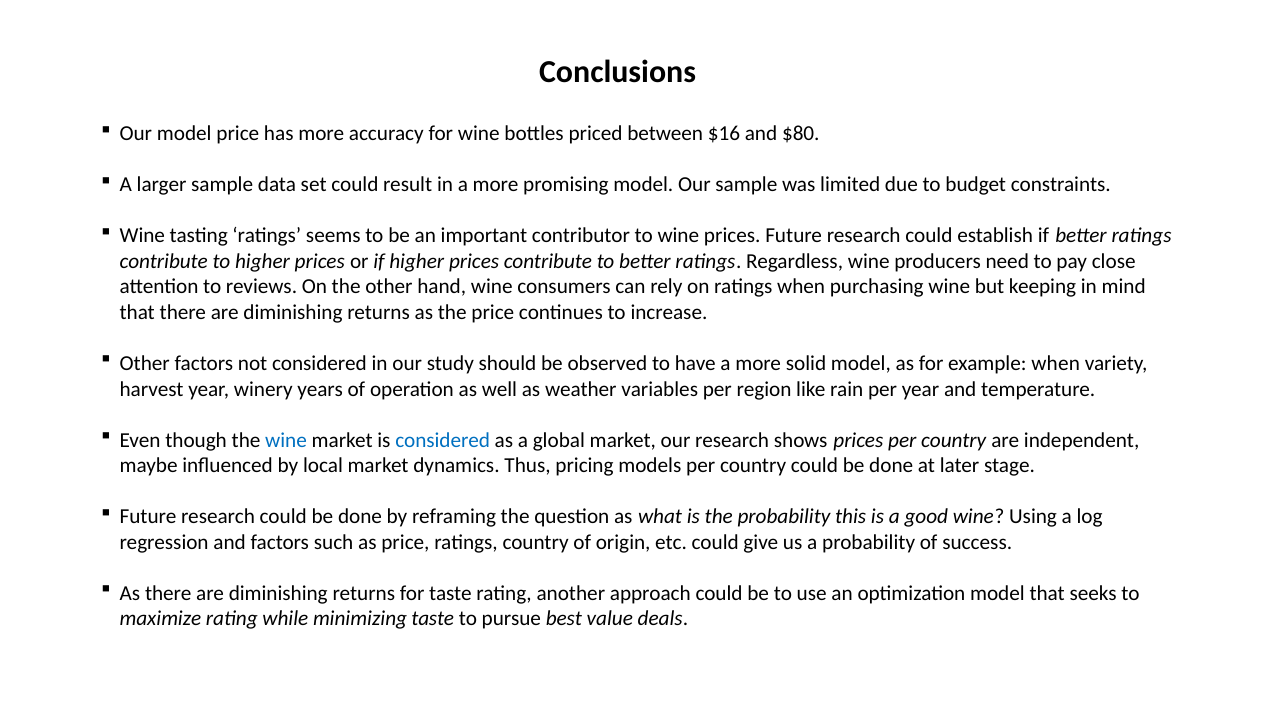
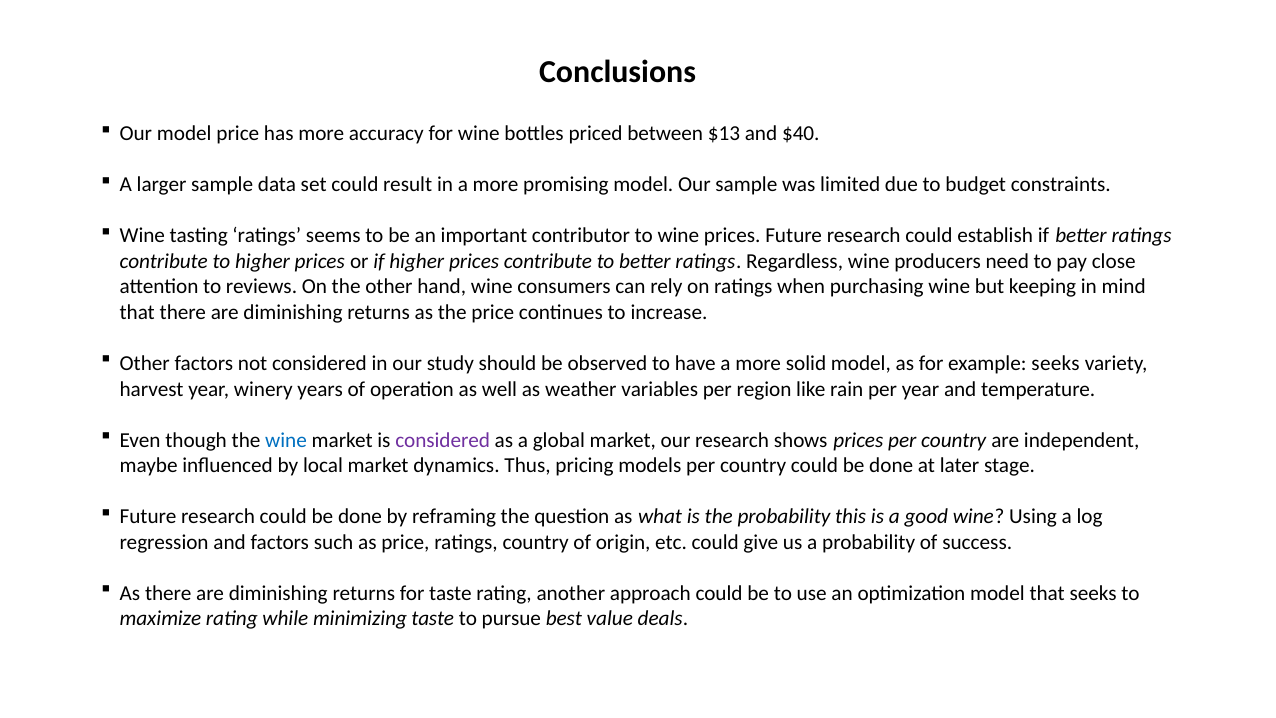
$16: $16 -> $13 (724, 134)
$80: $80 -> $40 (801, 134)
example when: when -> seeks (1056, 363)
considered colour: blue -> purple (443, 440)
